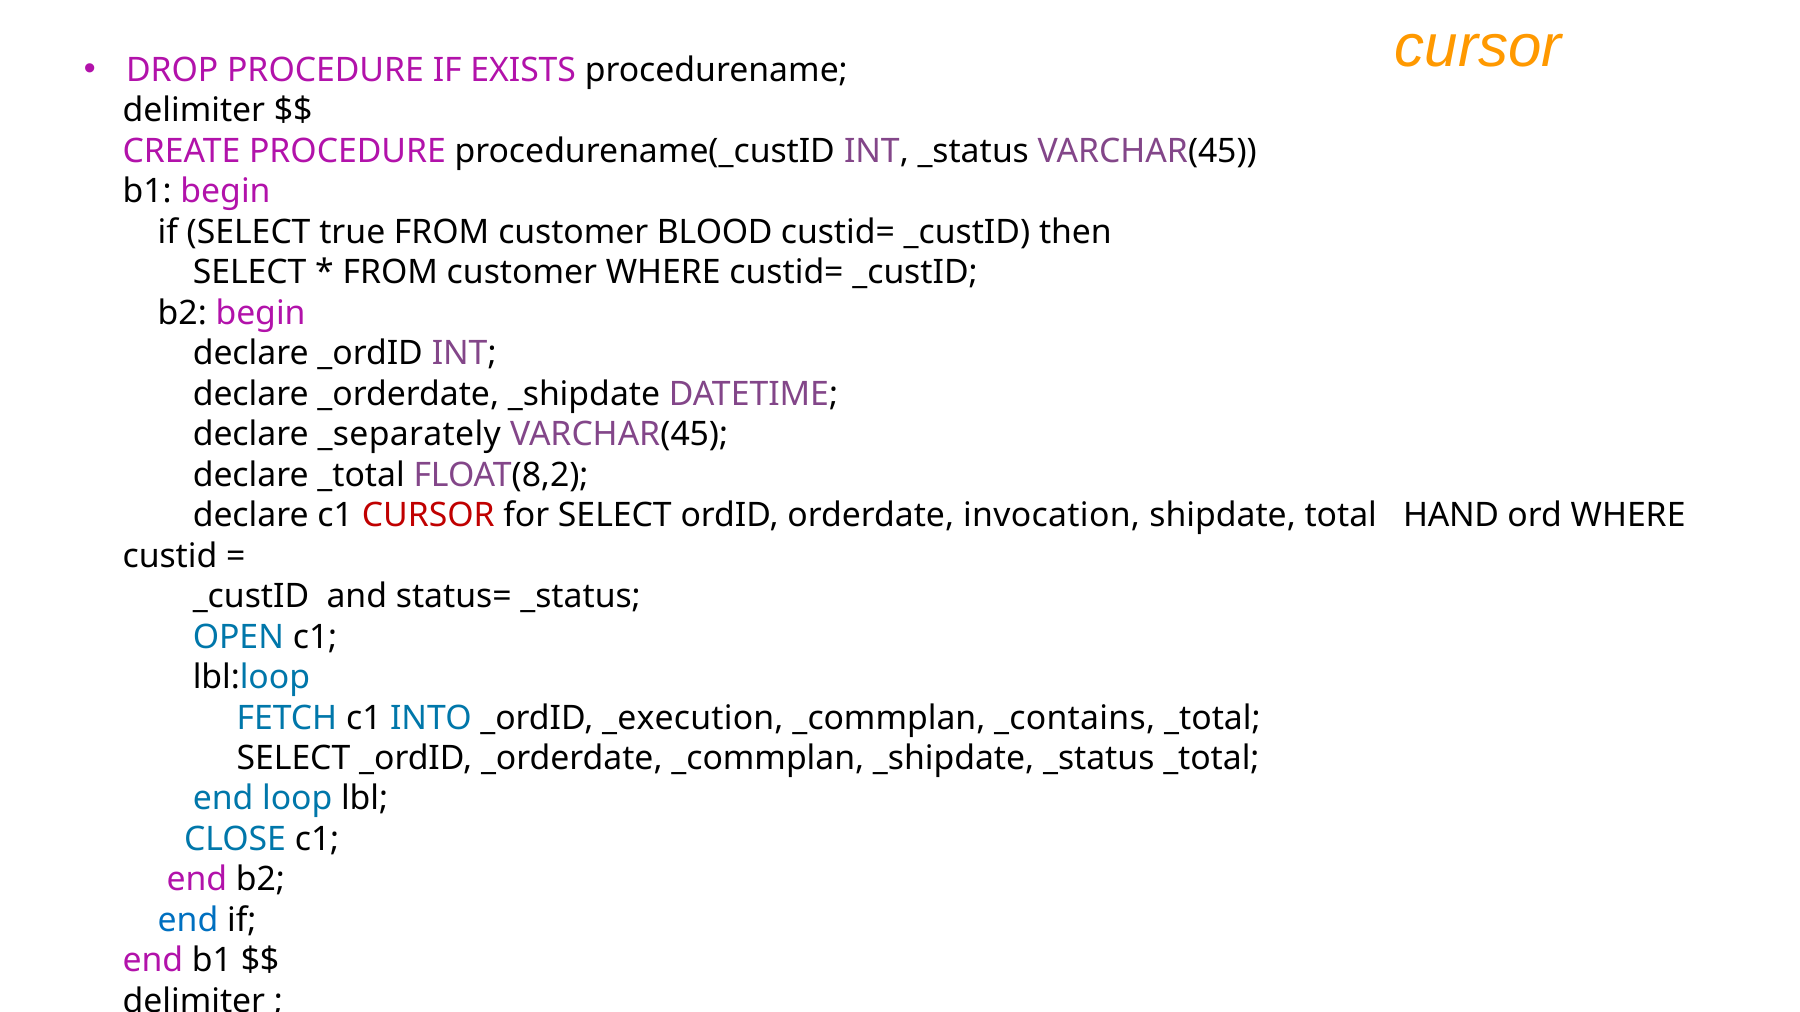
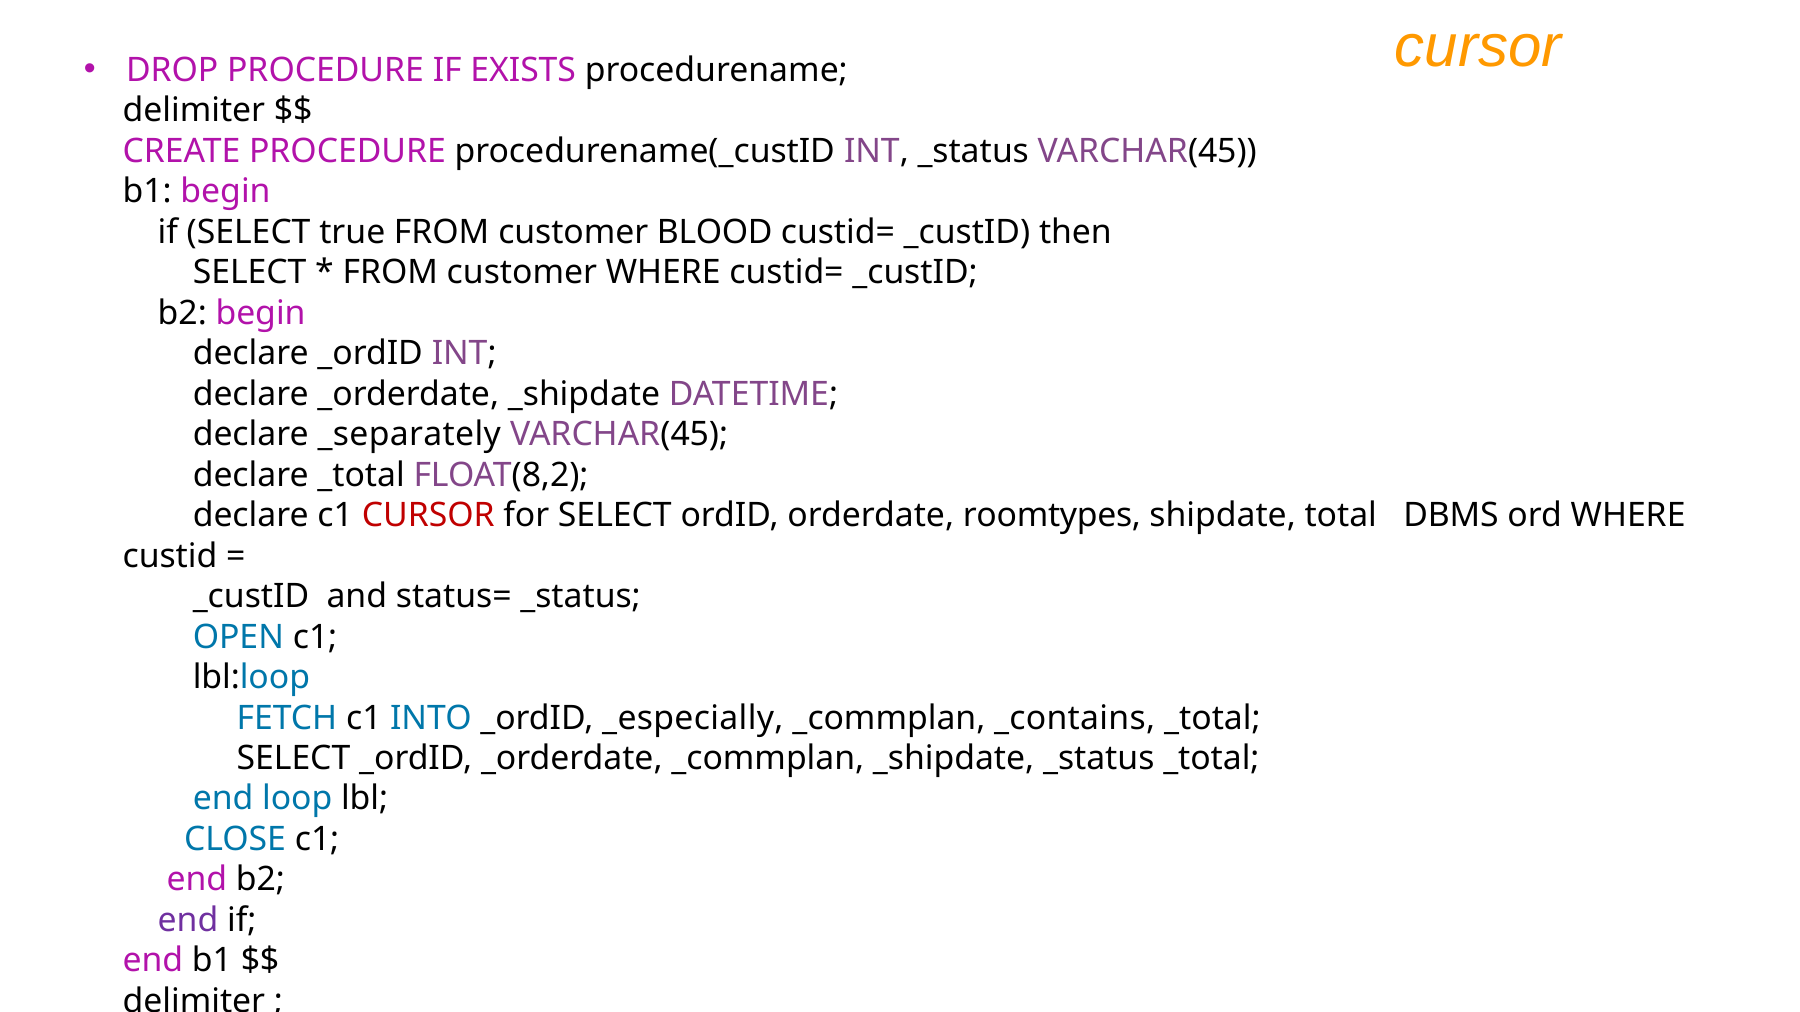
invocation: invocation -> roomtypes (1052, 516)
HAND: HAND -> DBMS (1451, 516)
_execution: _execution -> _especially (693, 718)
end colour: blue -> purple (188, 921)
